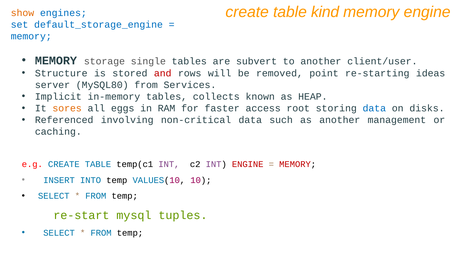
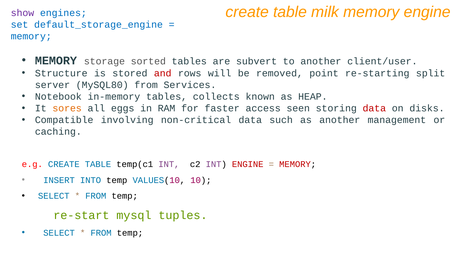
kind: kind -> milk (325, 12)
show colour: orange -> purple (22, 13)
single: single -> sorted (148, 61)
ideas: ideas -> split (431, 73)
Implicit: Implicit -> Notebook (58, 97)
root: root -> seen (298, 108)
data colour: blue -> red (374, 108)
Referenced: Referenced -> Compatible (64, 120)
